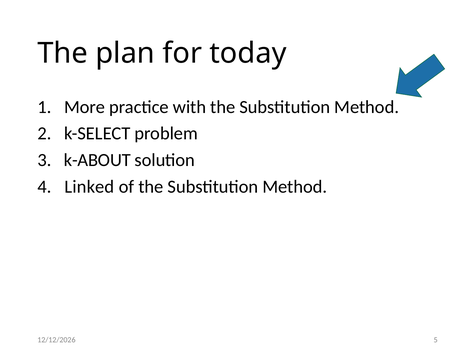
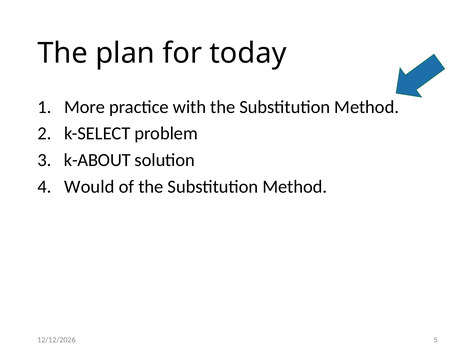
Linked: Linked -> Would (89, 187)
